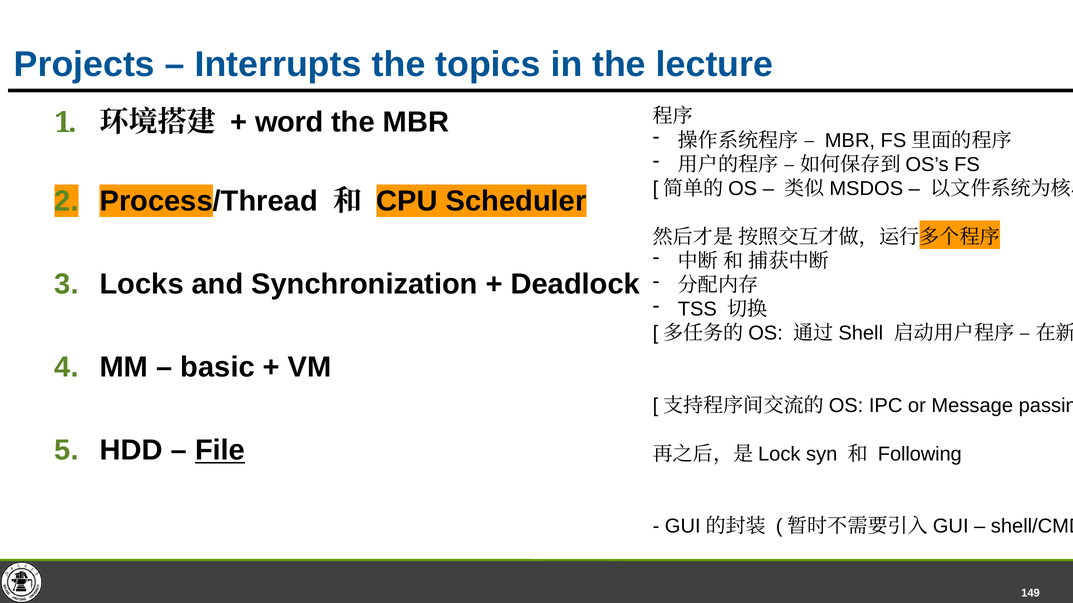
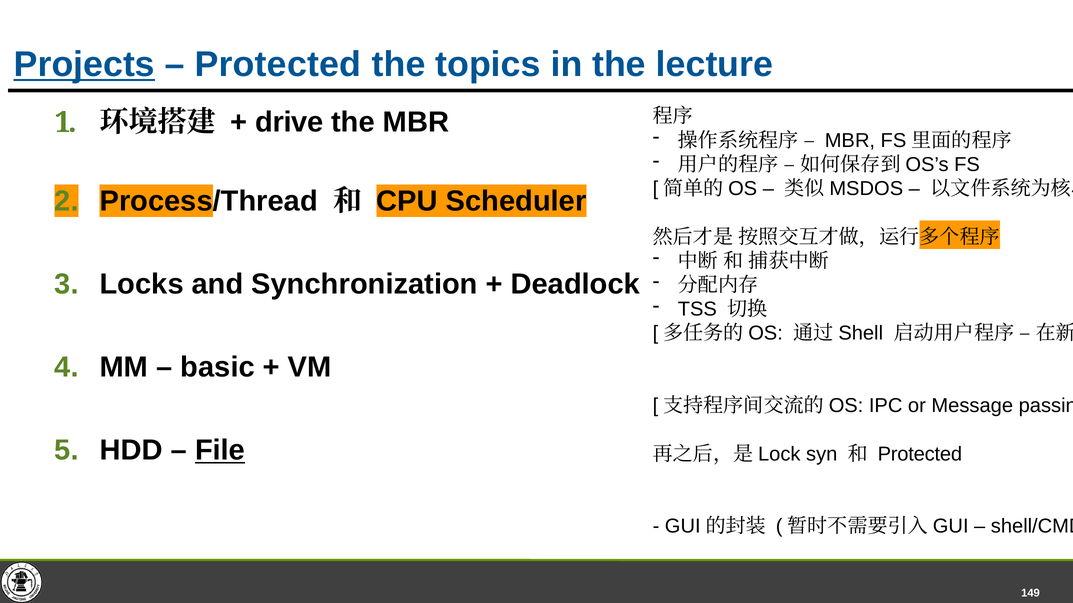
Projects underline: none -> present (84, 65)
Interrupts: Interrupts -> Protected (278, 65)
word: word -> drive (289, 122)
Following: Following -> Protected (920, 454)
